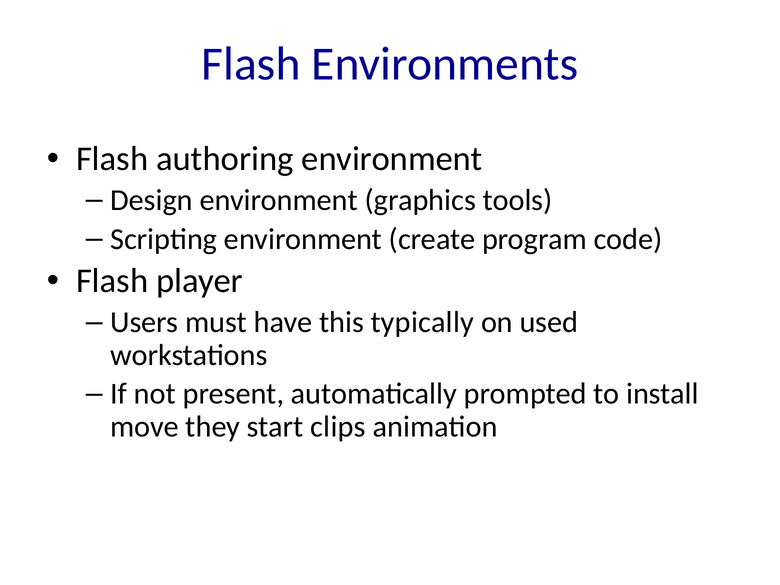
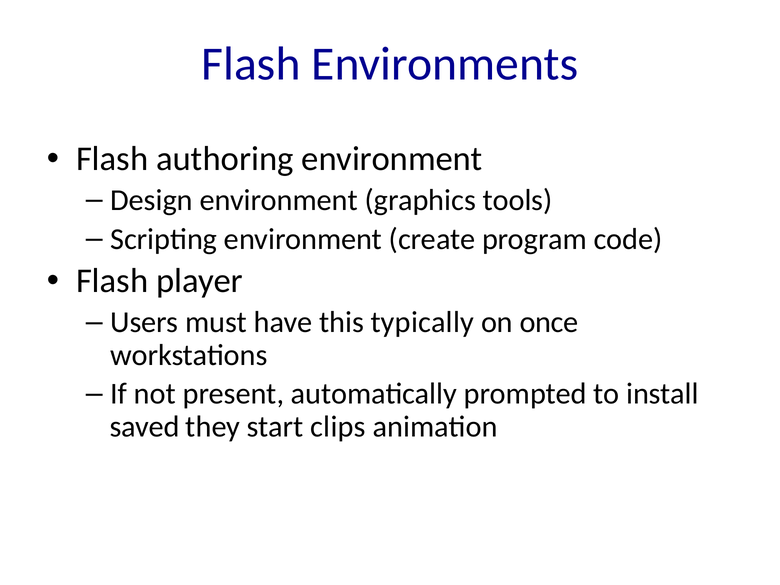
used: used -> once (549, 322)
move: move -> saved (145, 427)
